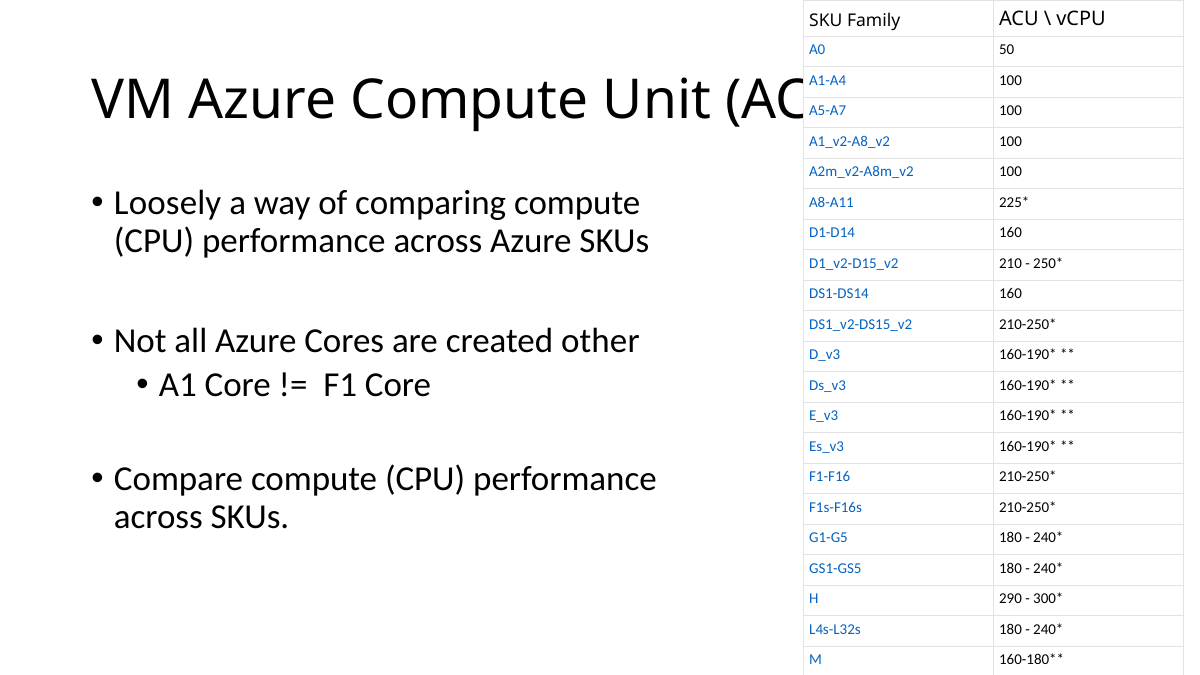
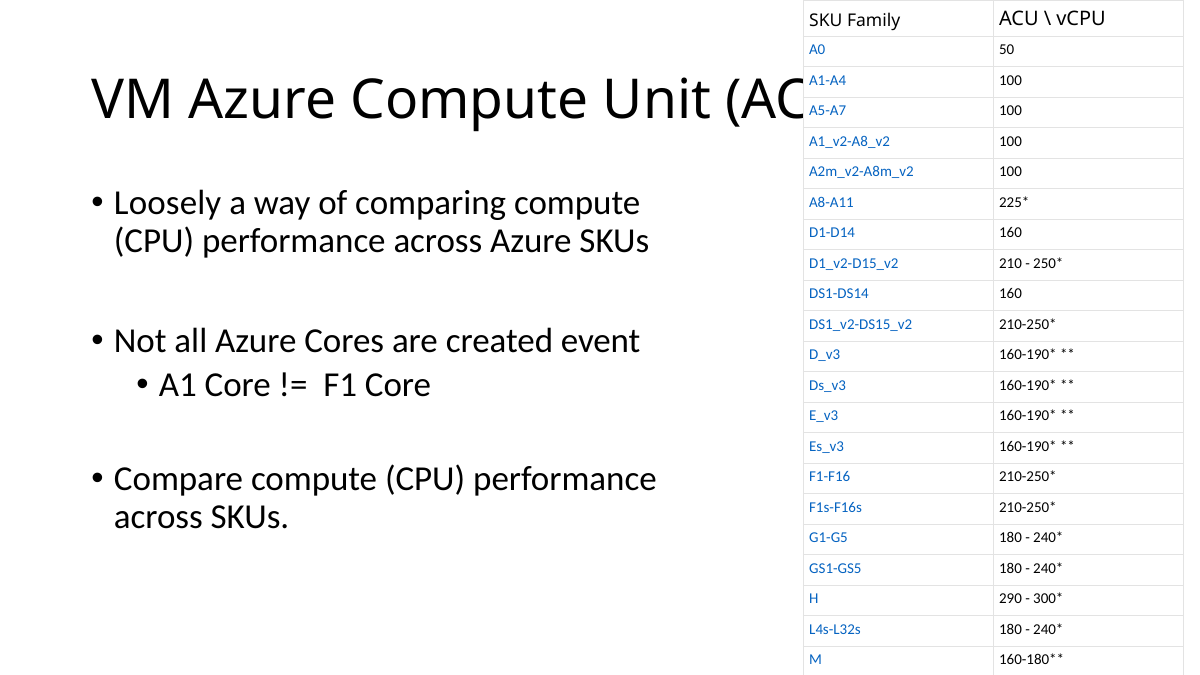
other: other -> event (601, 341)
